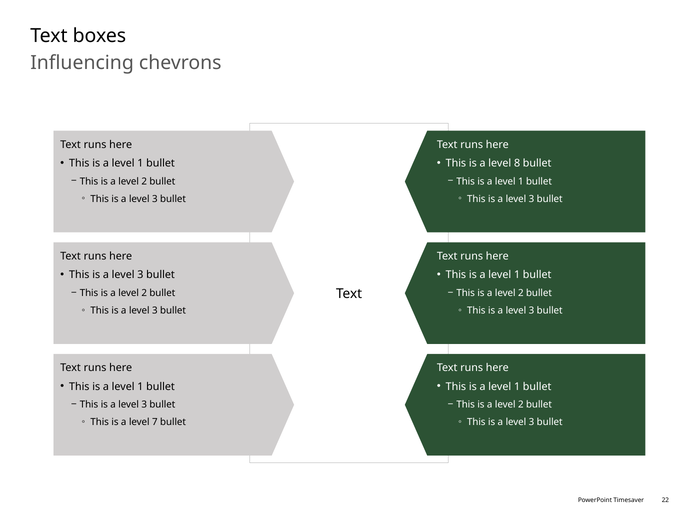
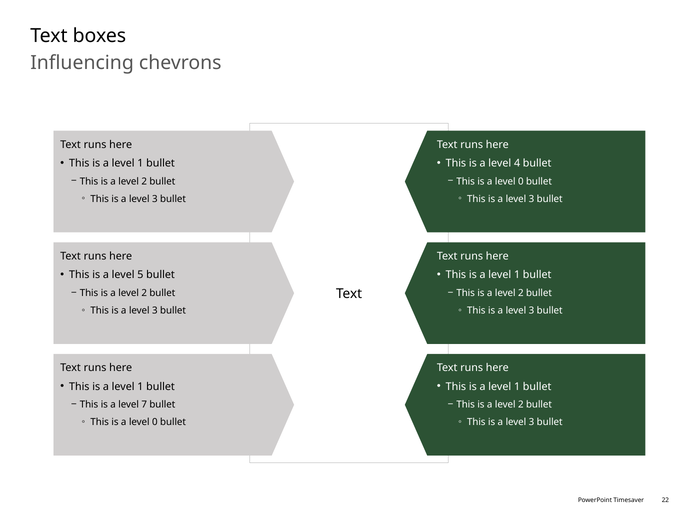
8: 8 -> 4 (517, 163)
1: 1 -> 0 (521, 181)
3: 3 -> 5 (140, 275)
3: 3 -> 7 (144, 405)
7: 7 -> 0 (155, 422)
